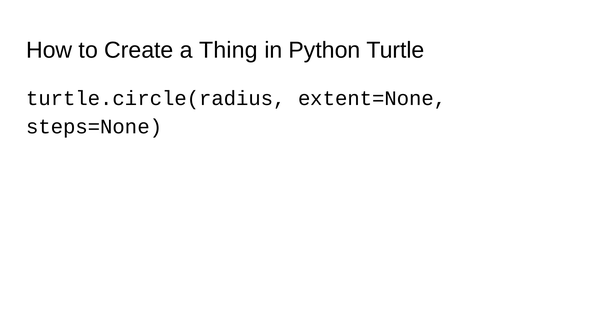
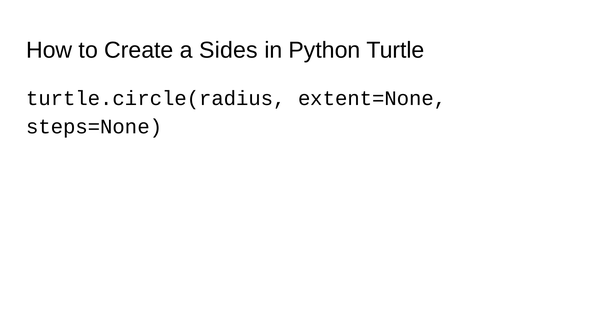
Thing: Thing -> Sides (228, 50)
